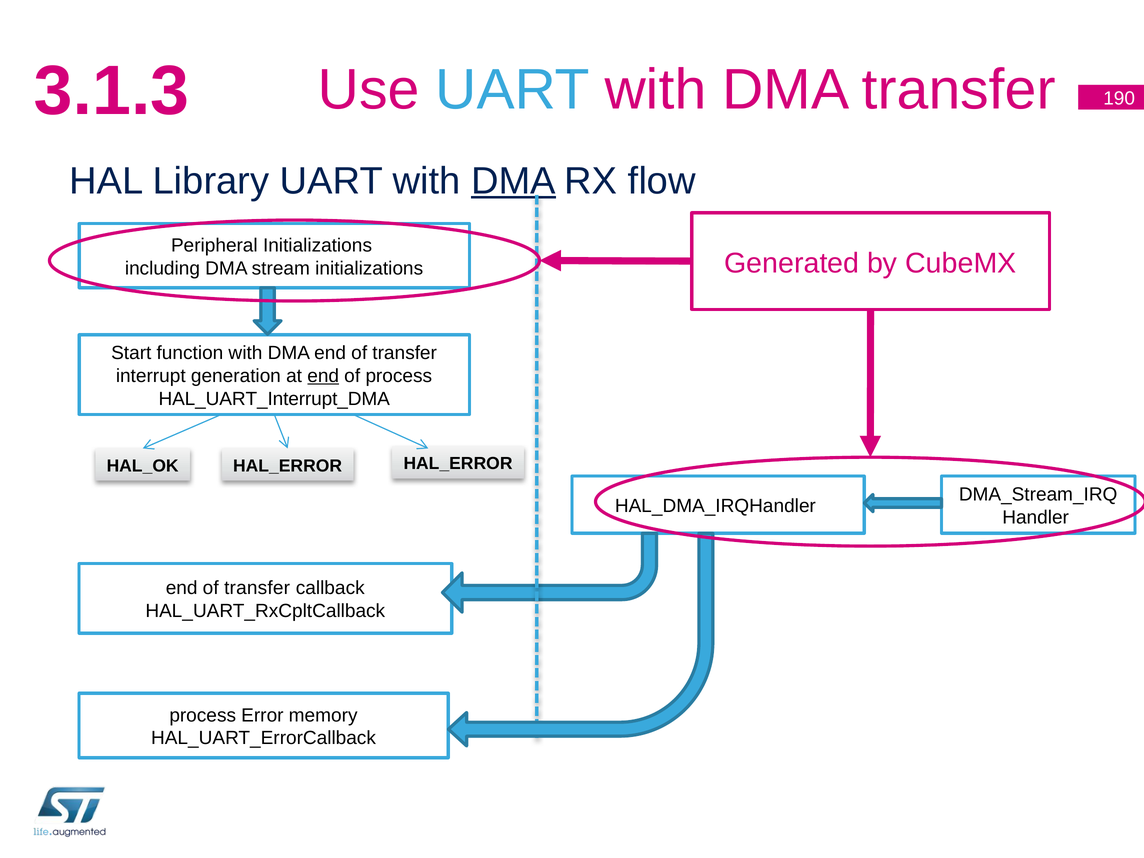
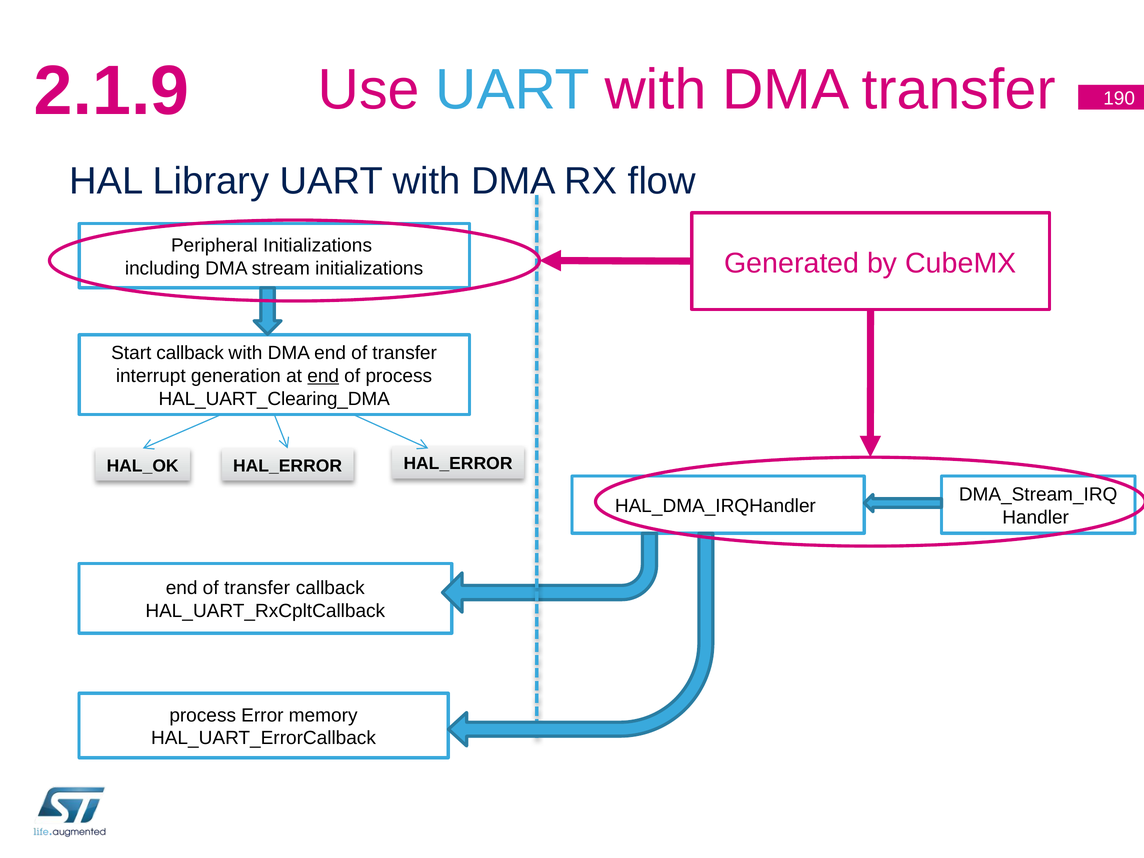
3.1.3: 3.1.3 -> 2.1.9 (112, 91)
DMA underline: present -> none (514, 181)
Start function: function -> callback (190, 353)
HAL_UART_Interrupt_DMA: HAL_UART_Interrupt_DMA -> HAL_UART_Clearing_DMA (274, 399)
